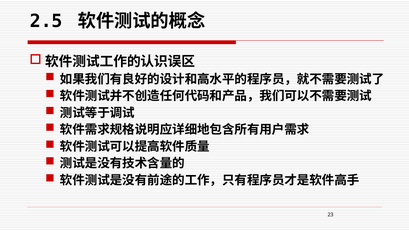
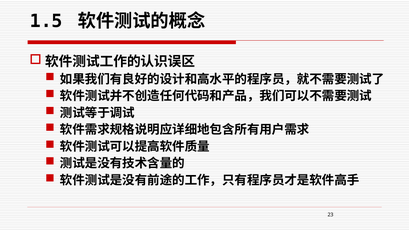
2.5: 2.5 -> 1.5 (46, 21)
